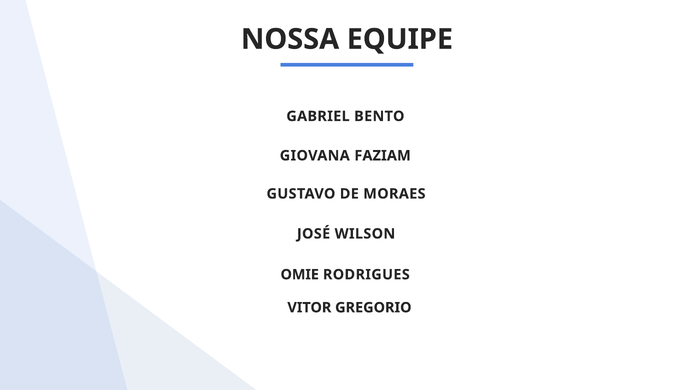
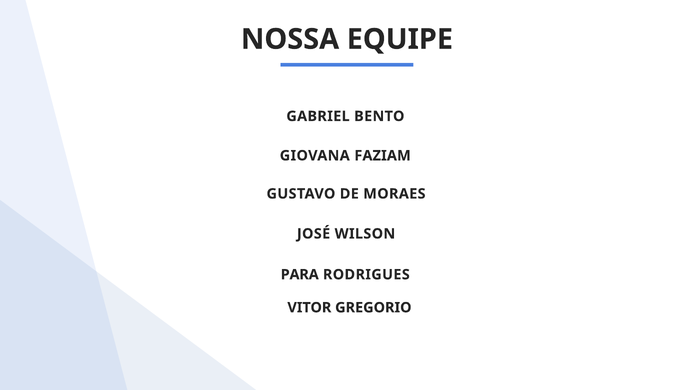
OMIE: OMIE -> PARA (300, 275)
